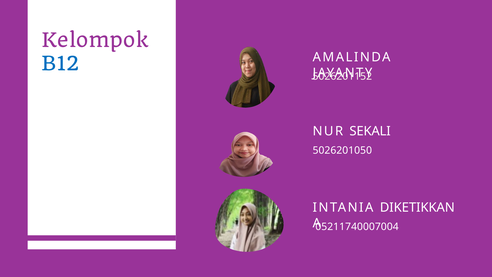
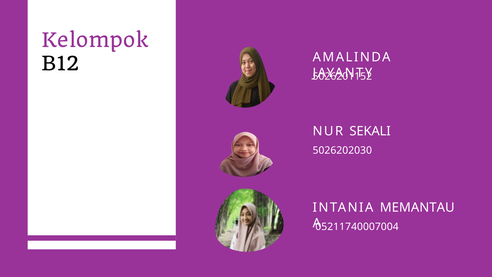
B12 colour: blue -> black (61, 64)
5026201050: 5026201050 -> 5026202030 (342, 150)
DIKETIKKAN: DIKETIKKAN -> MEMANTAU (417, 207)
